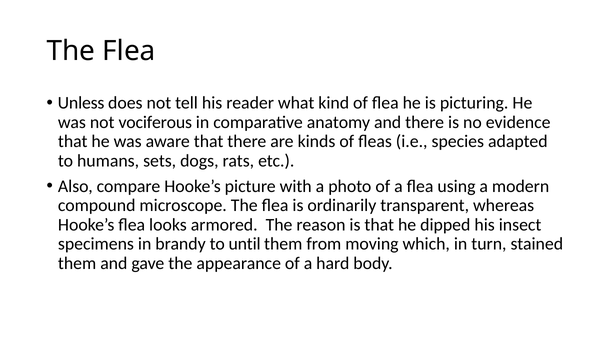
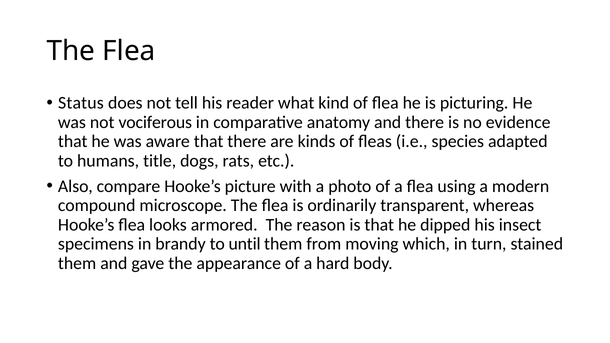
Unless: Unless -> Status (81, 103)
sets: sets -> title (160, 161)
